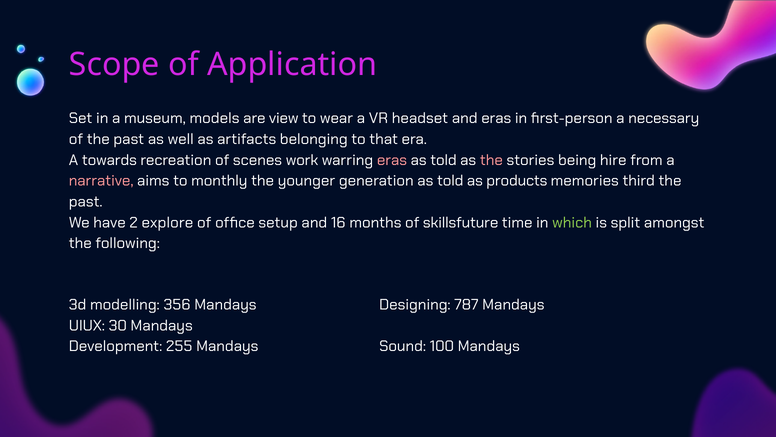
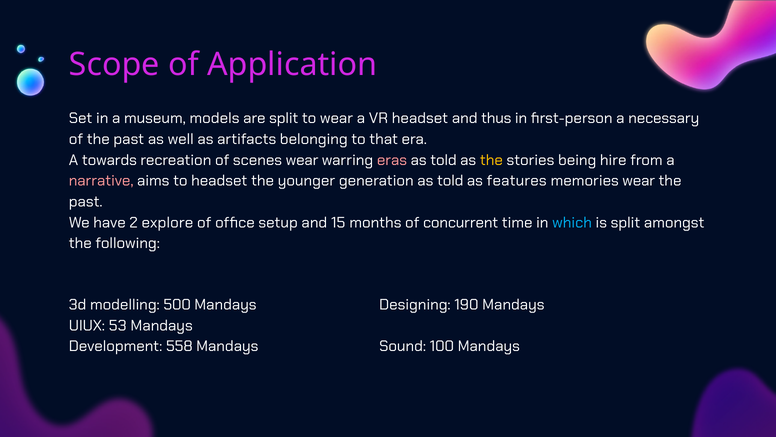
are view: view -> split (284, 118)
and eras: eras -> thus (496, 118)
scenes work: work -> wear (302, 160)
the colour: pink -> yellow (491, 160)
to monthly: monthly -> headset (219, 181)
products: products -> features (517, 181)
memories third: third -> wear (639, 181)
16: 16 -> 15 (338, 222)
skillsfuture: skillsfuture -> concurrent (461, 222)
which colour: light green -> light blue (572, 222)
356: 356 -> 500 (177, 305)
787: 787 -> 190 (466, 305)
30: 30 -> 53 (118, 325)
255: 255 -> 558 (179, 346)
